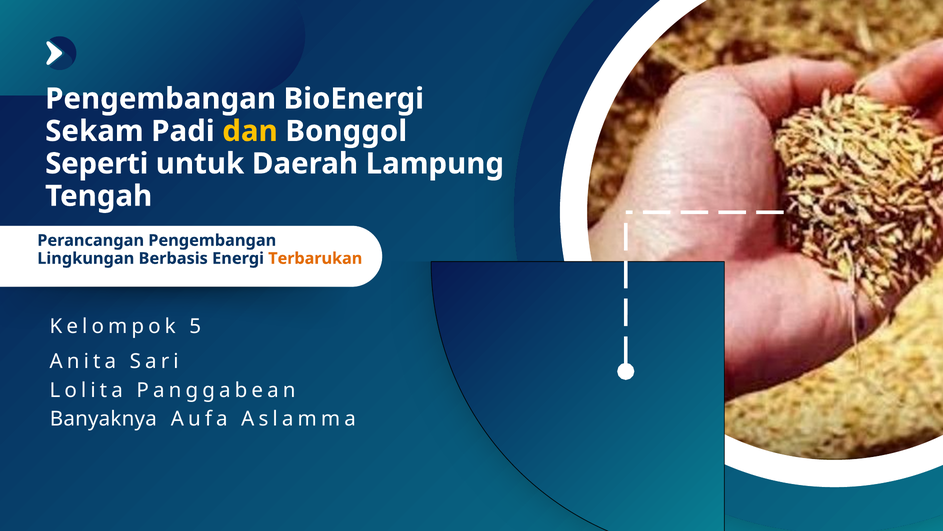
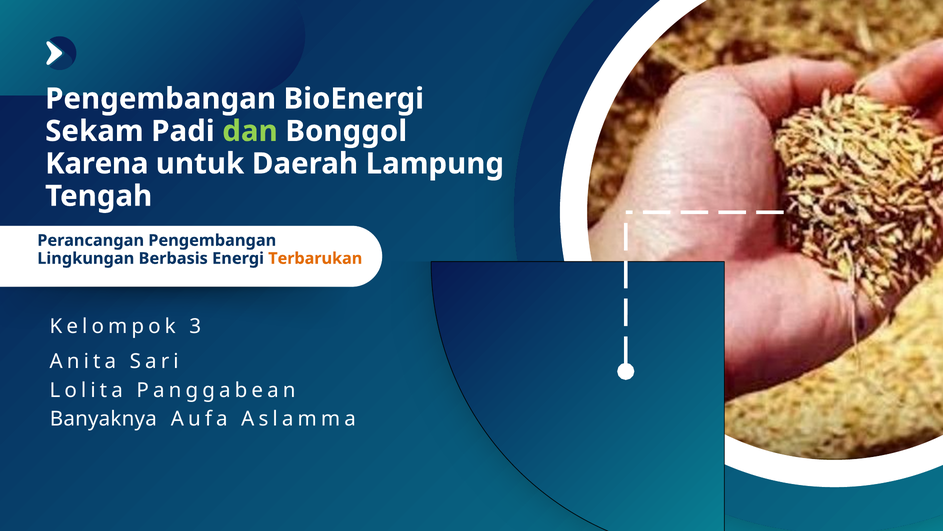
dan colour: yellow -> light green (250, 131)
Seperti: Seperti -> Karena (97, 164)
5: 5 -> 3 (195, 326)
